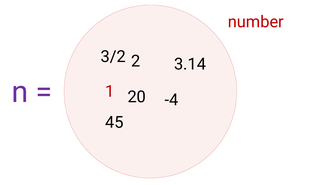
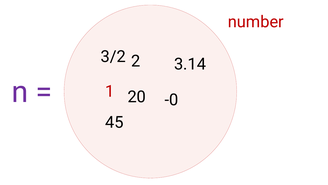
-4: -4 -> -0 (171, 100)
